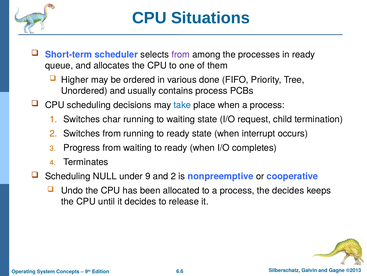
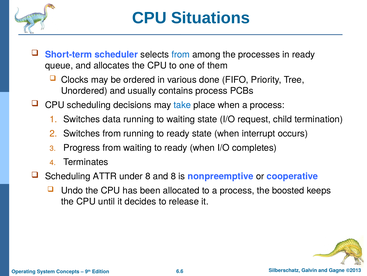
from colour: purple -> blue (181, 54)
Higher: Higher -> Clocks (75, 80)
char: char -> data (112, 119)
NULL: NULL -> ATTR (105, 176)
under 9: 9 -> 8 (148, 176)
and 2: 2 -> 8 (173, 176)
the decides: decides -> boosted (288, 190)
